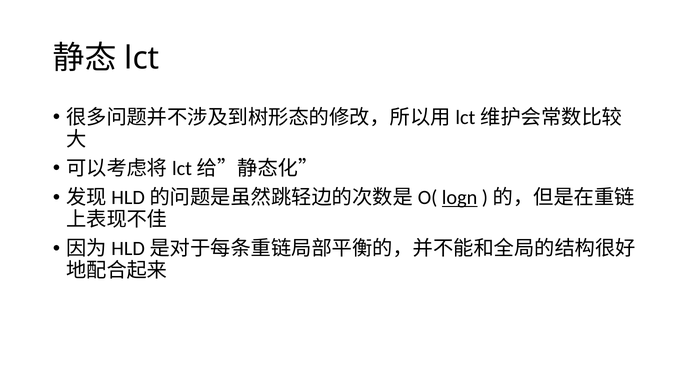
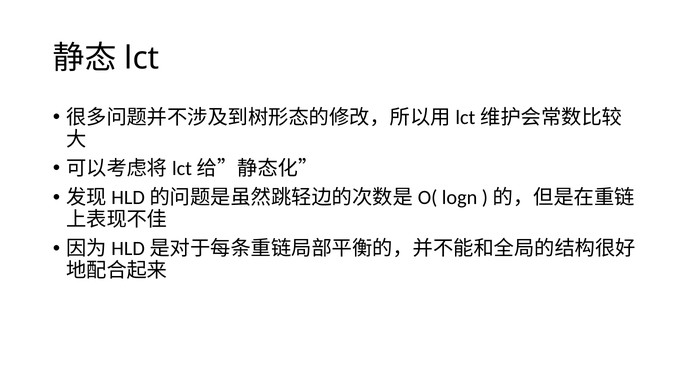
logn underline: present -> none (460, 198)
